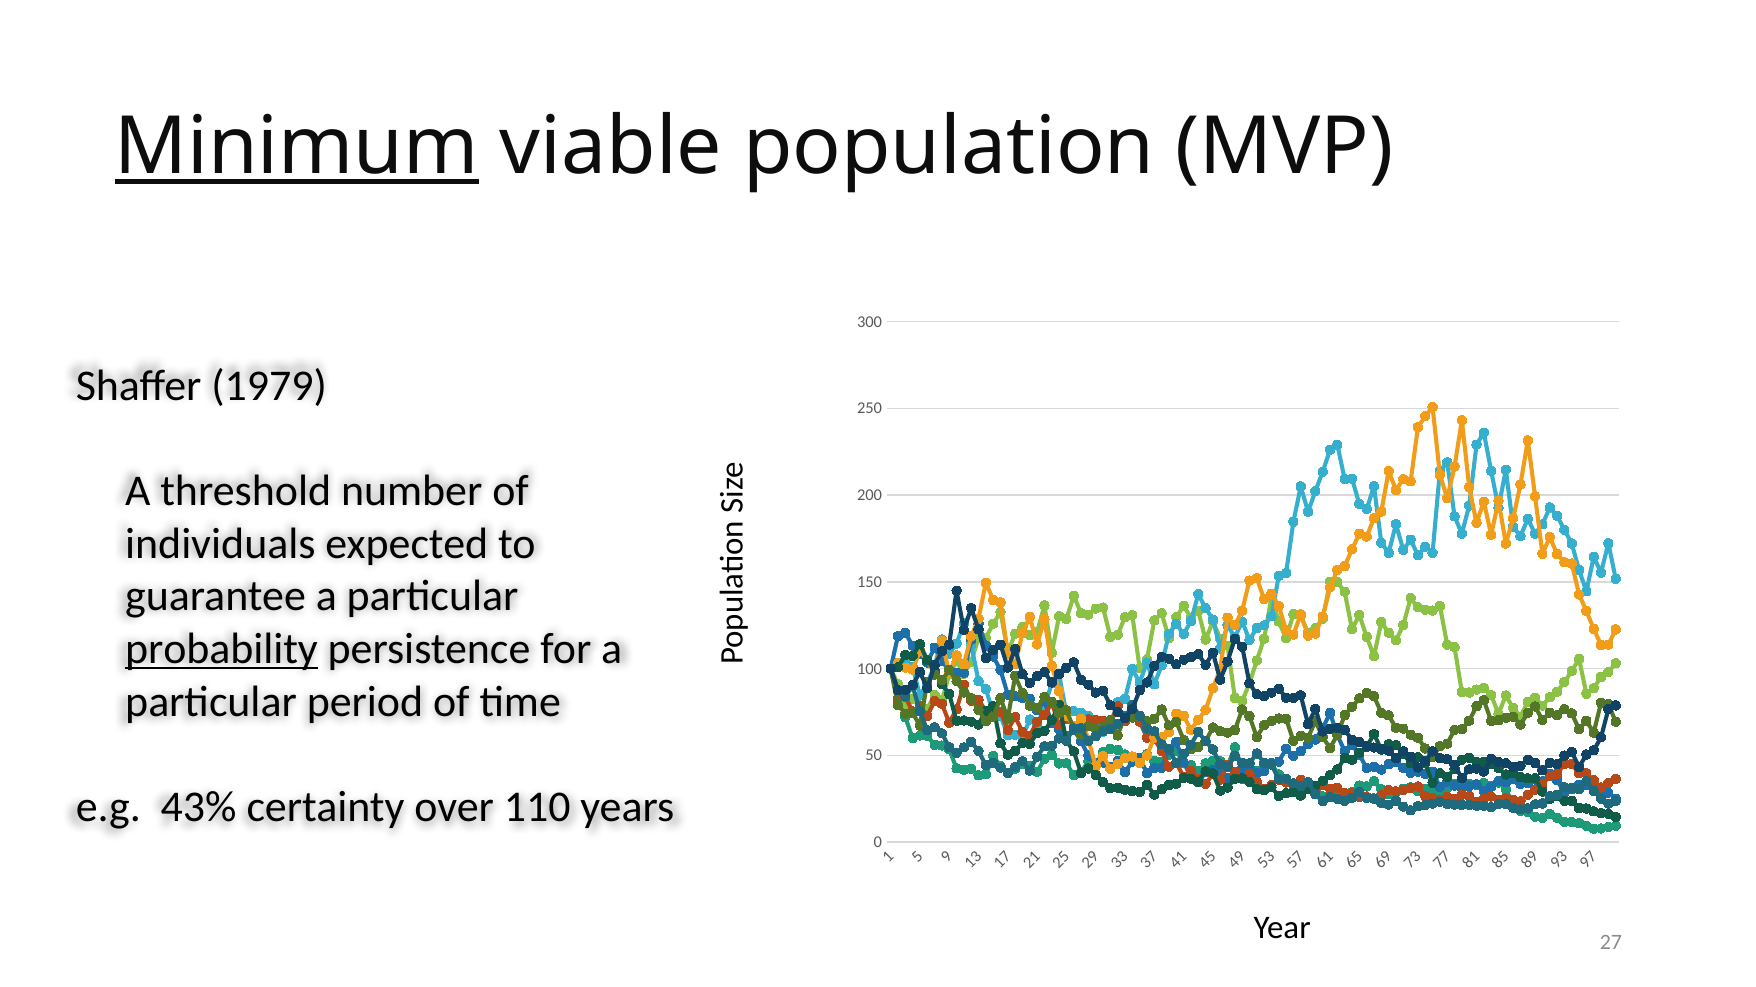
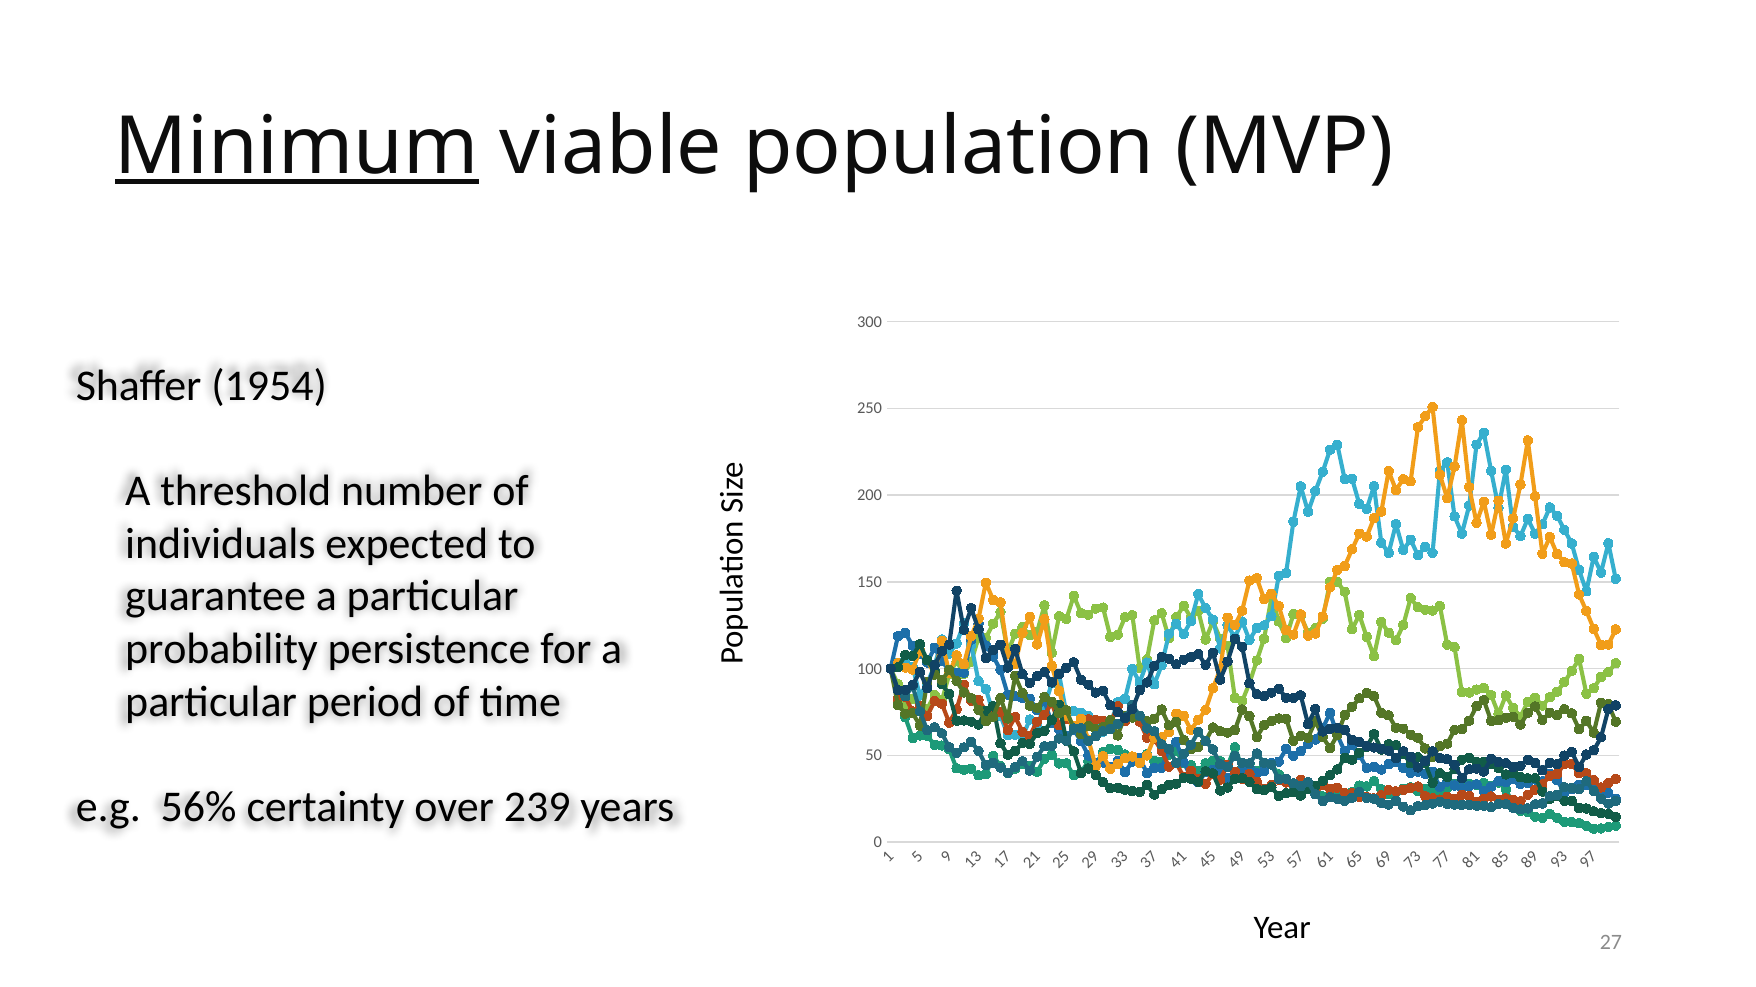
1979: 1979 -> 1954 (269, 386)
probability underline: present -> none (221, 649)
43%: 43% -> 56% (199, 808)
110: 110 -> 239 (537, 808)
